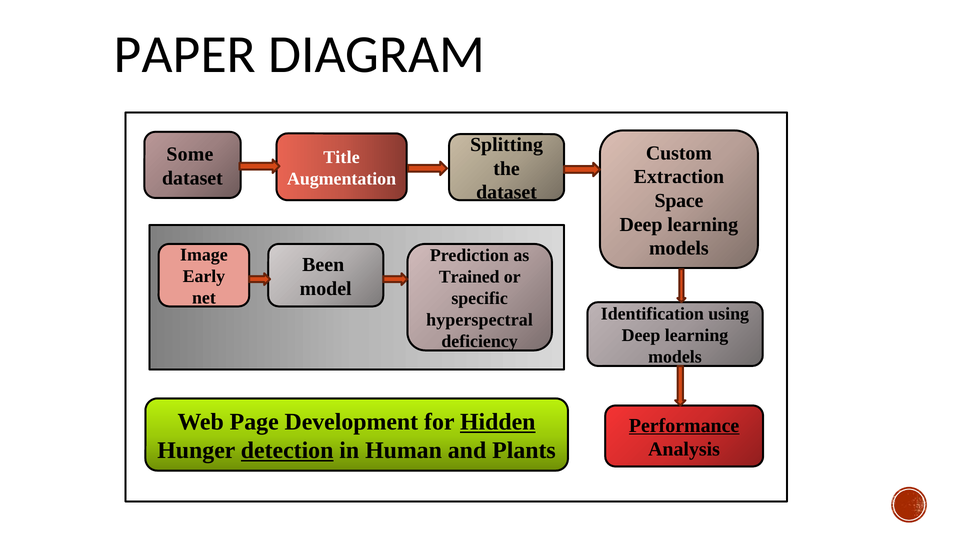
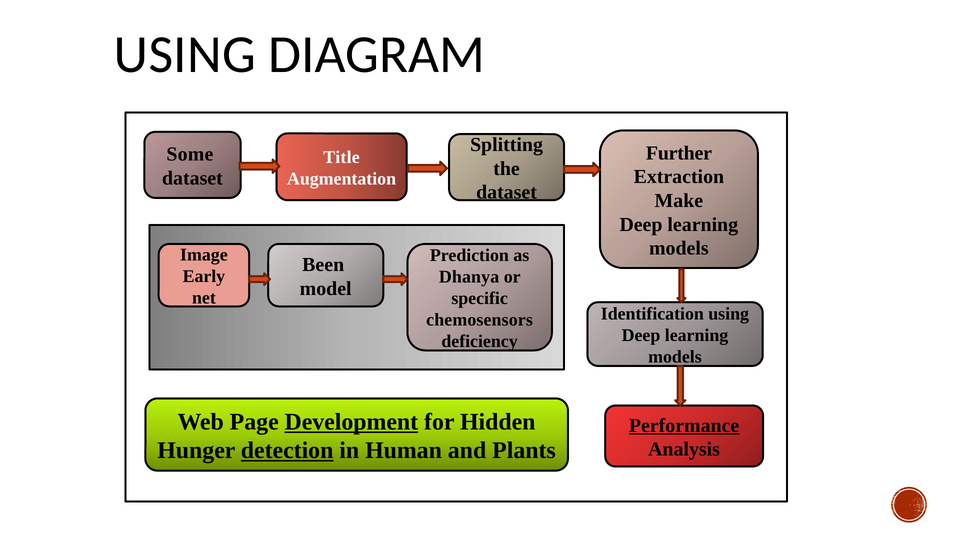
PAPER: PAPER -> USING (185, 55)
Custom: Custom -> Further (679, 153)
Space: Space -> Make (679, 201)
Trained: Trained -> Dhanya (469, 277)
hyperspectral: hyperspectral -> chemosensors (480, 320)
Development underline: none -> present (351, 422)
Hidden underline: present -> none (498, 422)
